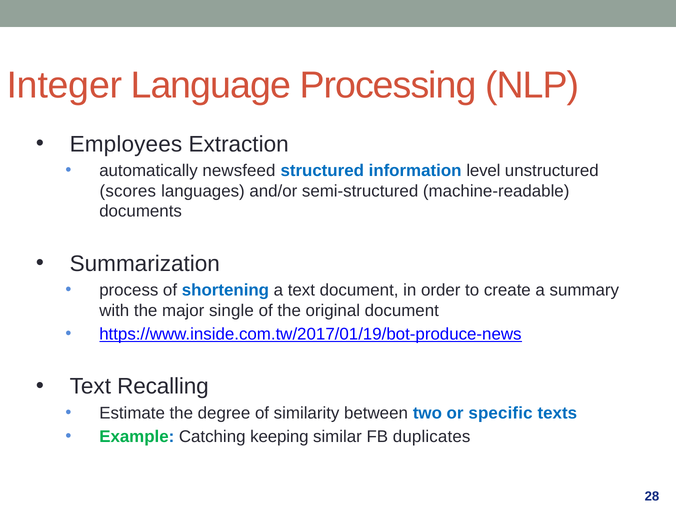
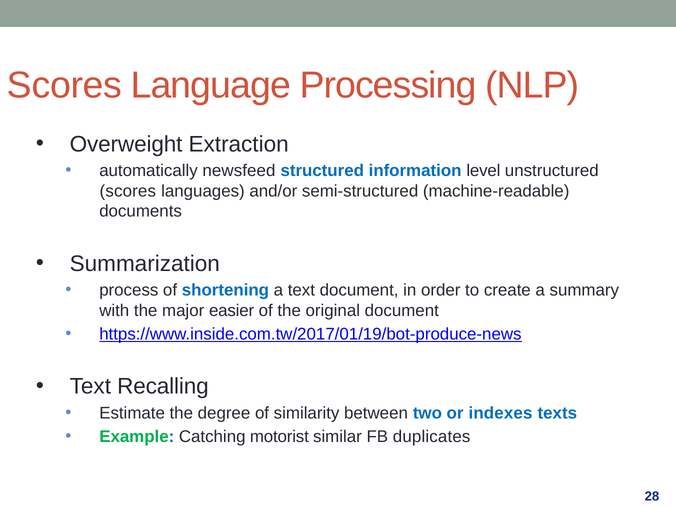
Integer: Integer -> Scores (65, 85)
Employees: Employees -> Overweight (126, 144)
single: single -> easier (232, 310)
specific: specific -> indexes (500, 413)
keeping: keeping -> motorist (279, 437)
